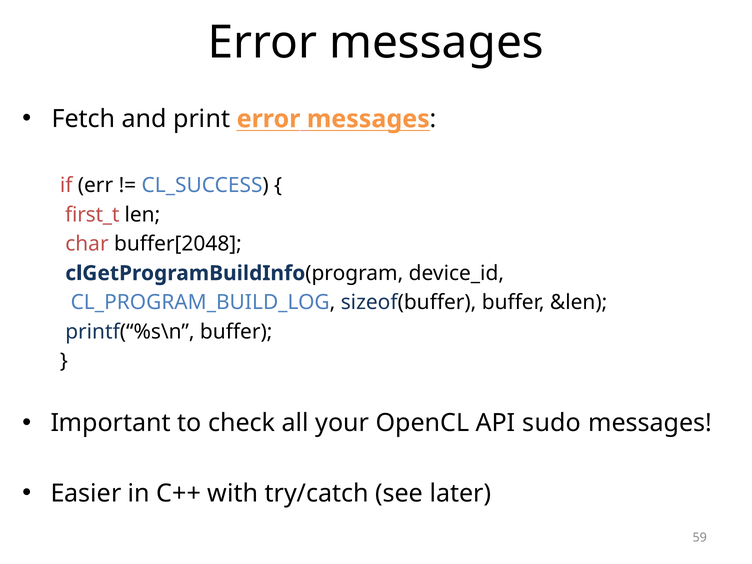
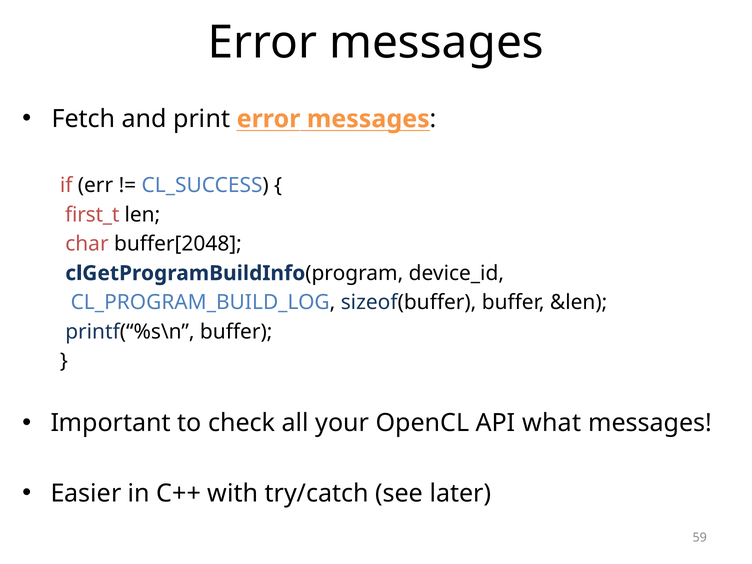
sudo: sudo -> what (552, 423)
